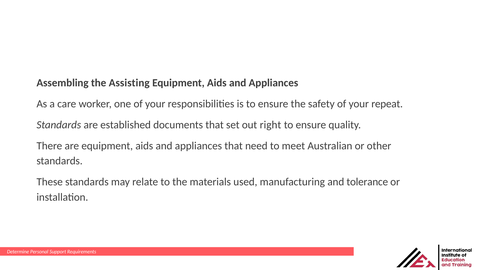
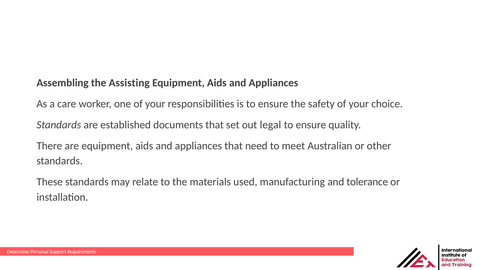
repeat: repeat -> choice (387, 104)
right: right -> legal (270, 125)
